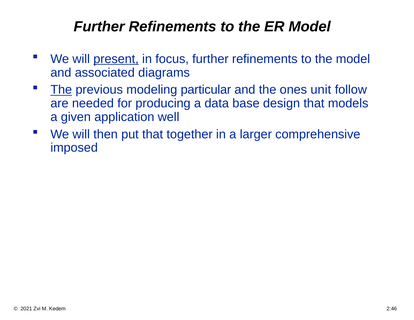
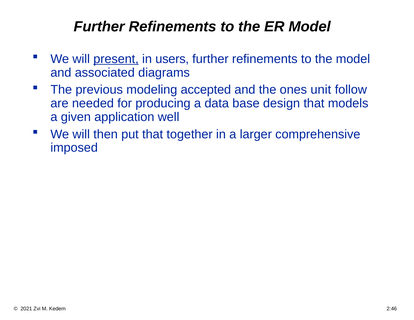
focus: focus -> users (172, 59)
The underline: present -> none (61, 90)
particular: particular -> accepted (206, 90)
